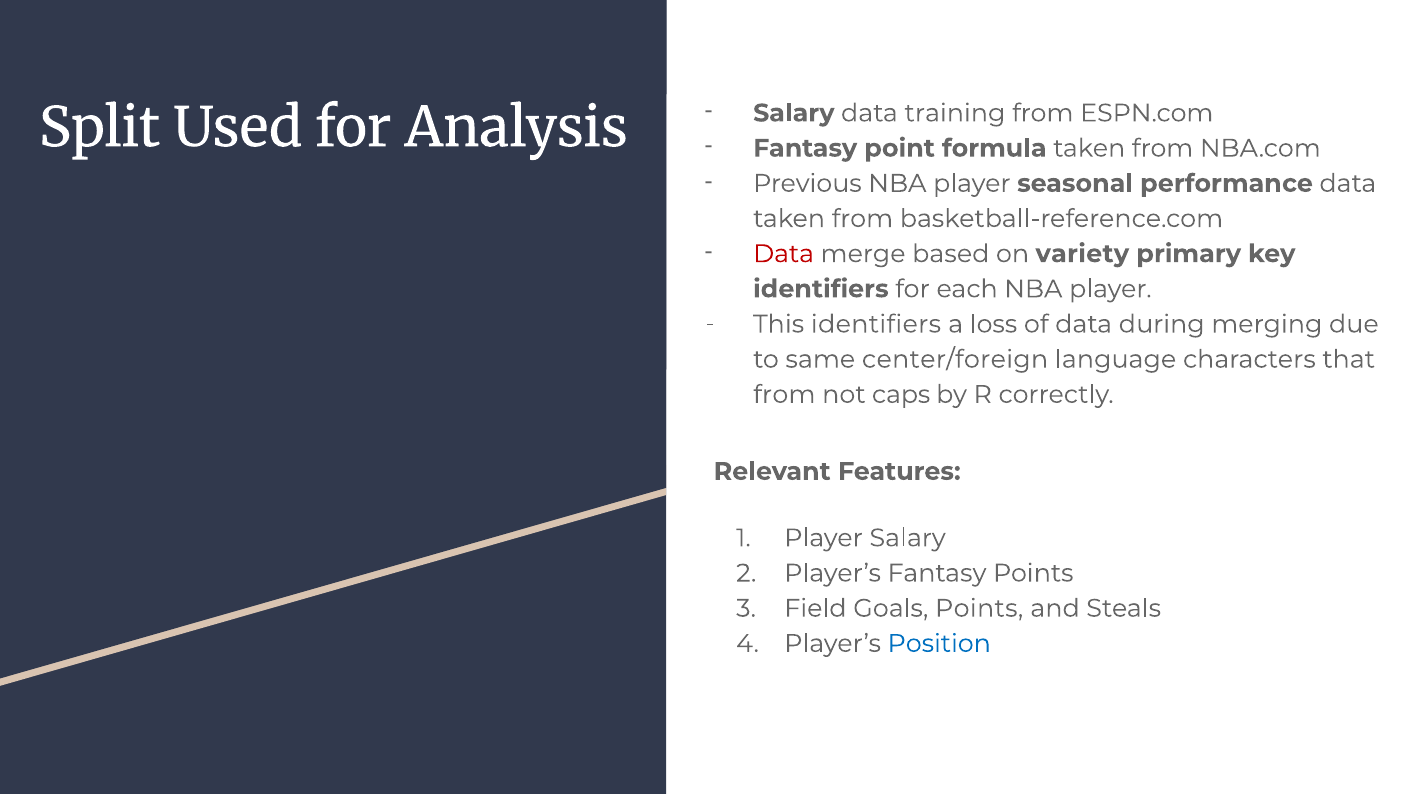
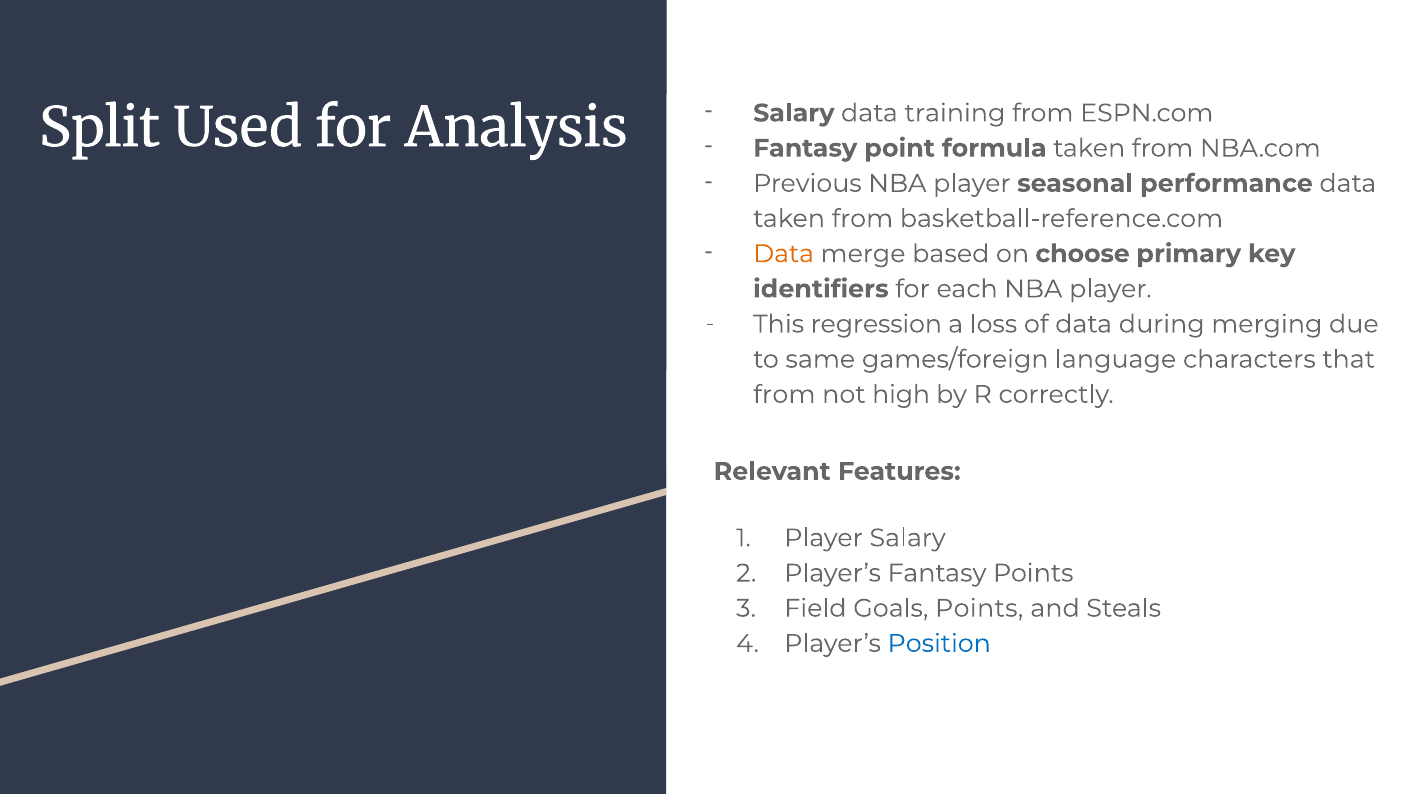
Data colour: red -> orange (784, 254)
variety: variety -> choose (1083, 254)
This identifiers: identifiers -> regression (876, 324)
center/foreign: center/foreign -> games/foreign (955, 359)
caps: caps -> high (901, 395)
